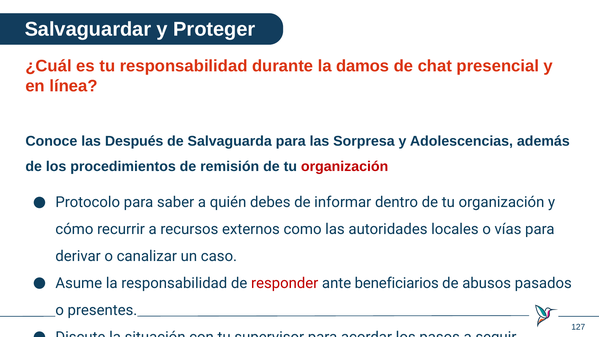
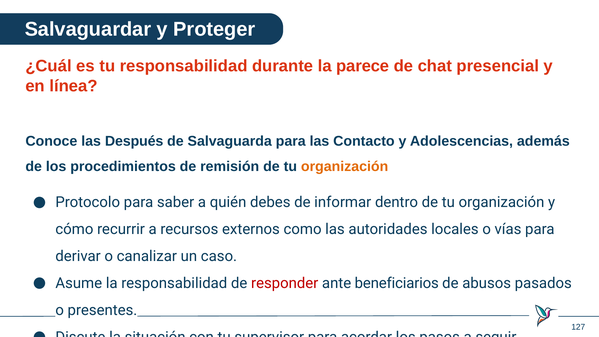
damos: damos -> parece (363, 66)
Sorpresa: Sorpresa -> Contacto (364, 141)
organización colour: red -> orange (345, 167)
